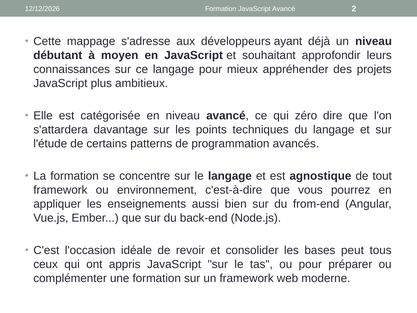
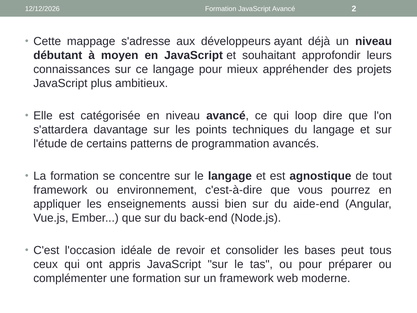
zéro: zéro -> loop (306, 116)
from-end: from-end -> aide-end (316, 204)
